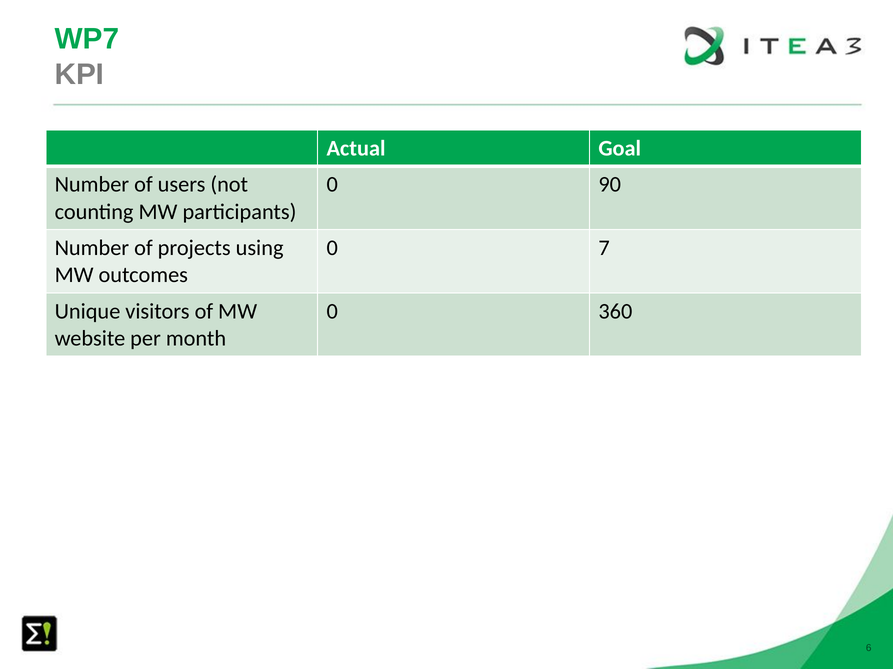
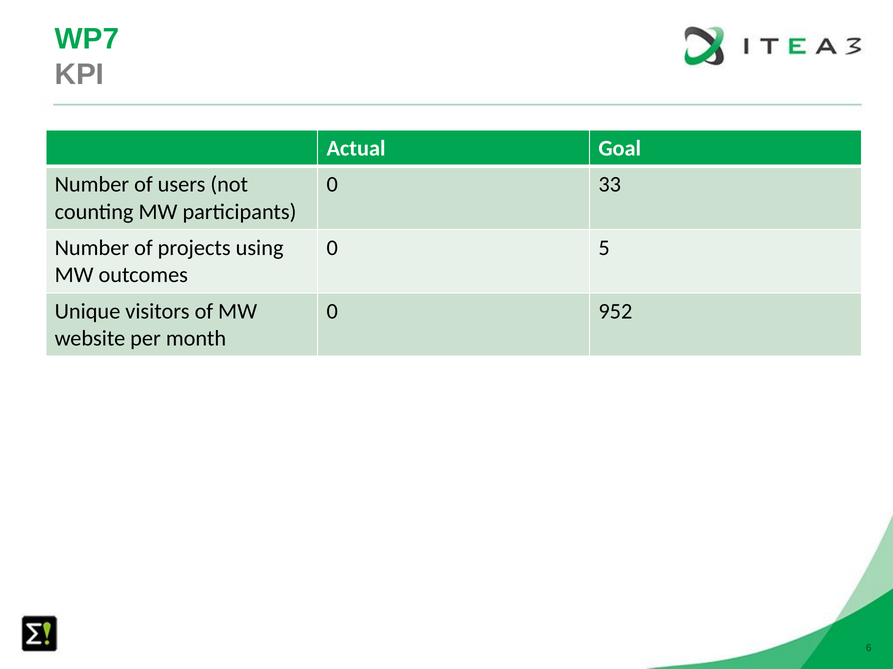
90: 90 -> 33 (610, 185)
7: 7 -> 5 (604, 248)
360: 360 -> 952 (615, 312)
